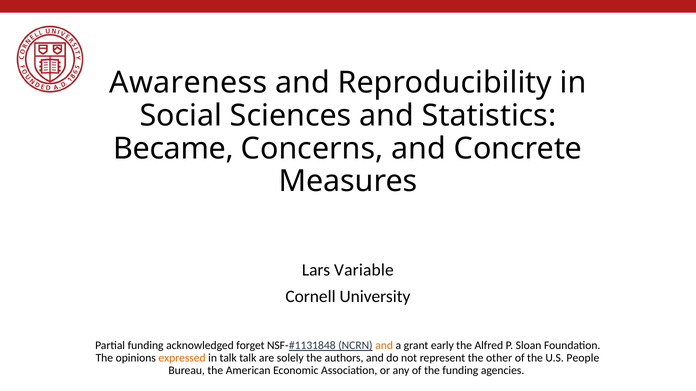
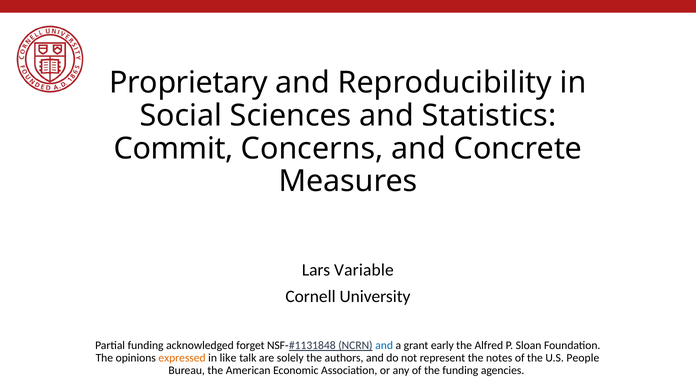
Awareness: Awareness -> Proprietary (189, 83)
Became: Became -> Commit (174, 149)
and colour: orange -> blue (384, 346)
in talk: talk -> like (228, 358)
other: other -> notes (499, 358)
